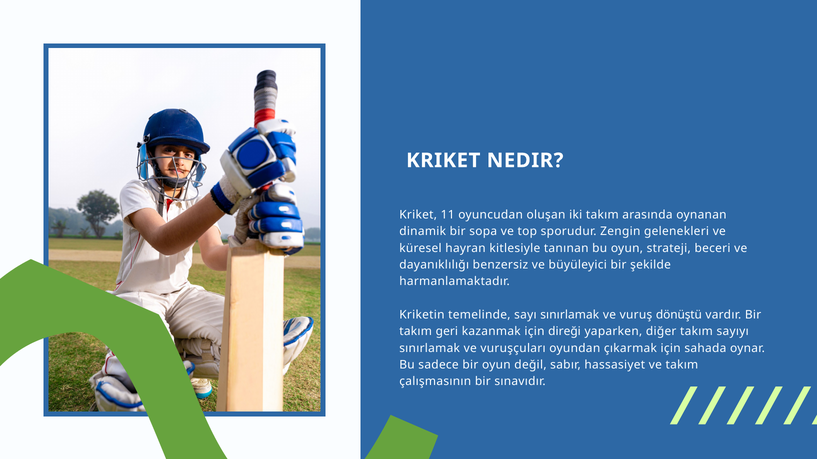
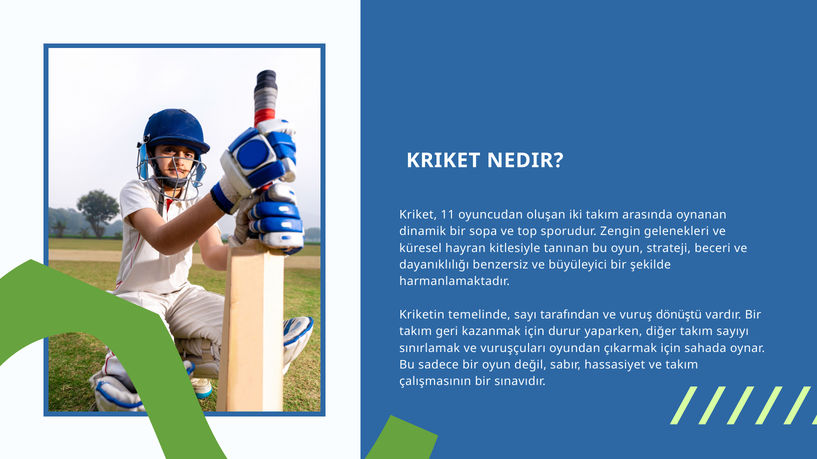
sayı sınırlamak: sınırlamak -> tarafından (570, 315)
direği: direği -> durur (564, 332)
